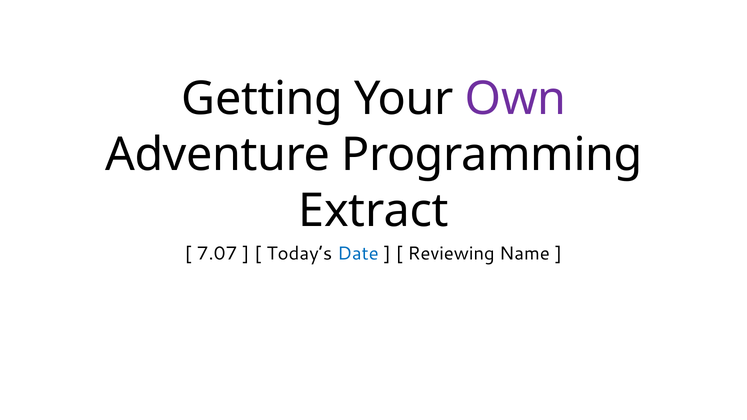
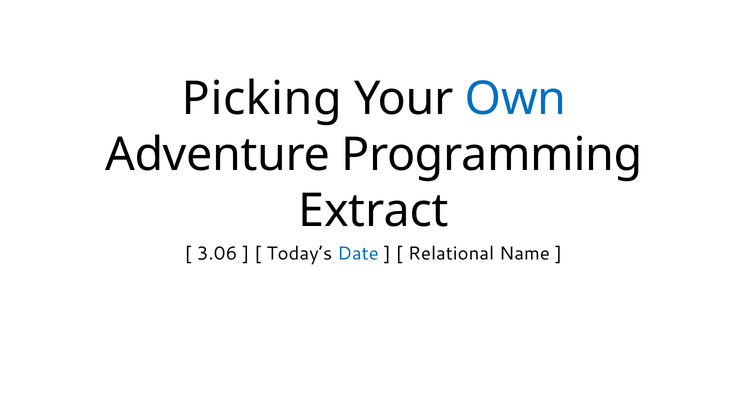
Getting: Getting -> Picking (262, 99)
Own colour: purple -> blue (516, 99)
7.07: 7.07 -> 3.06 (217, 254)
Reviewing: Reviewing -> Relational (451, 254)
